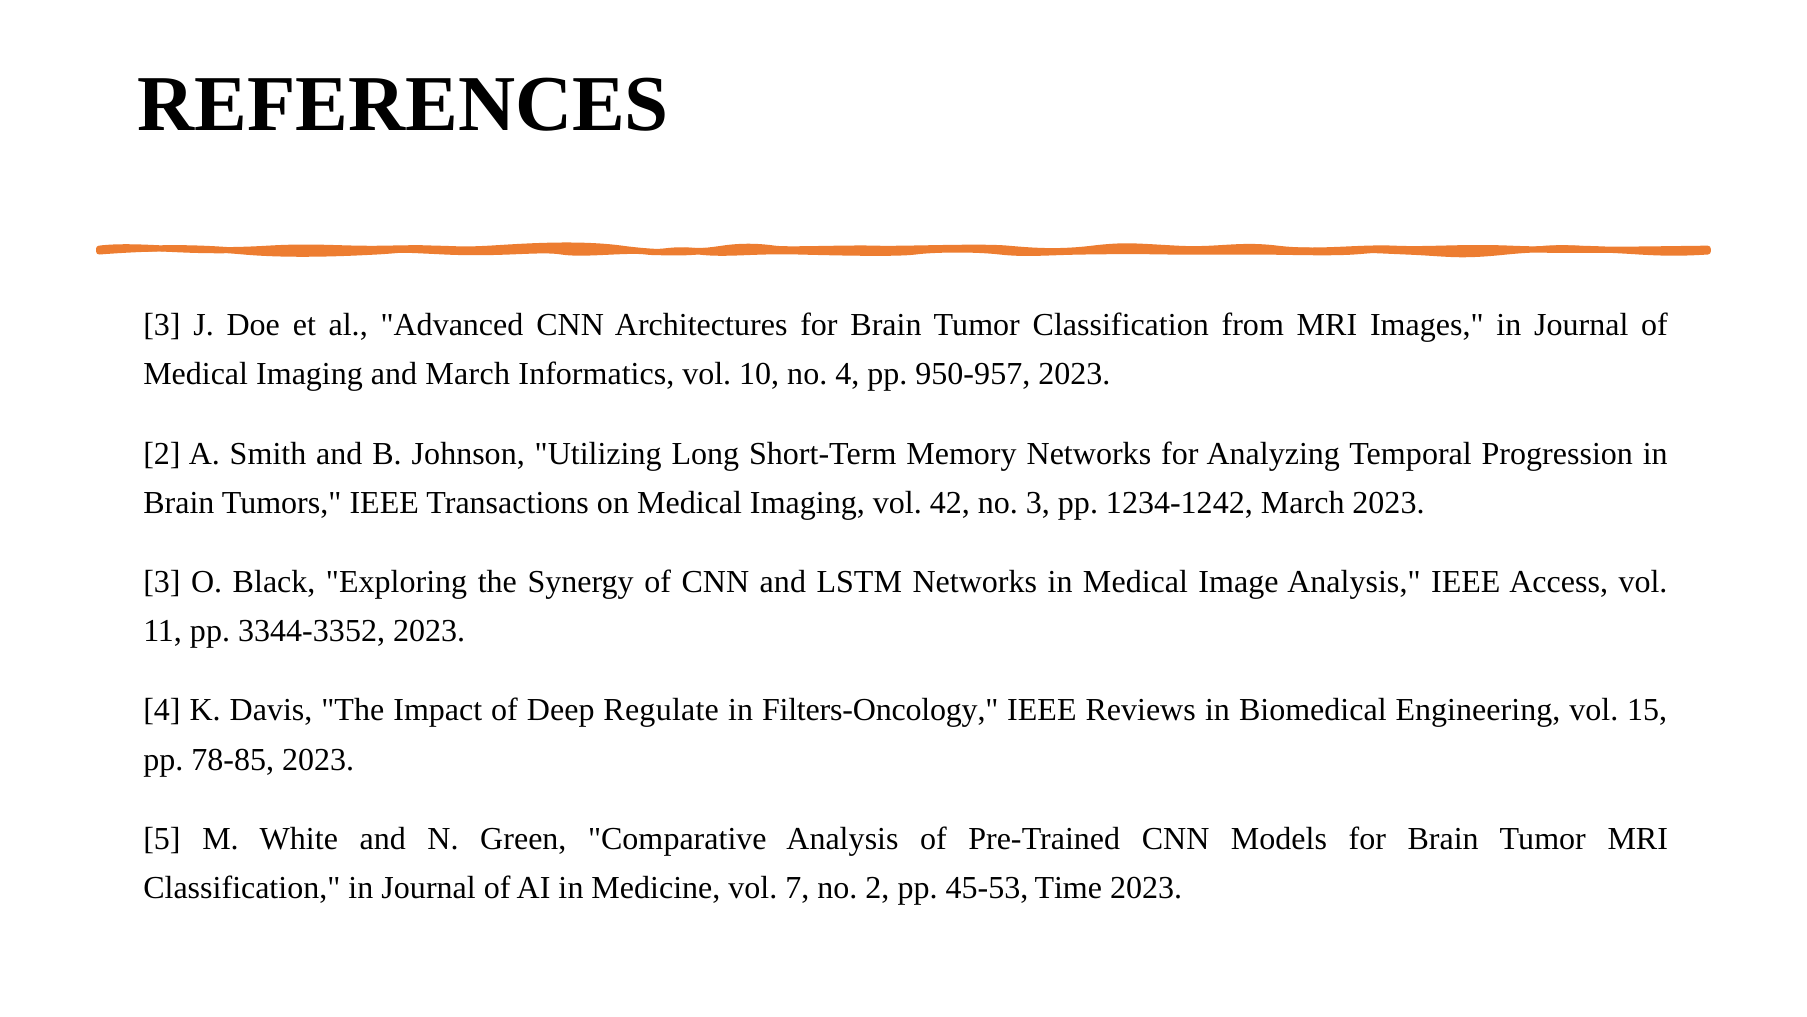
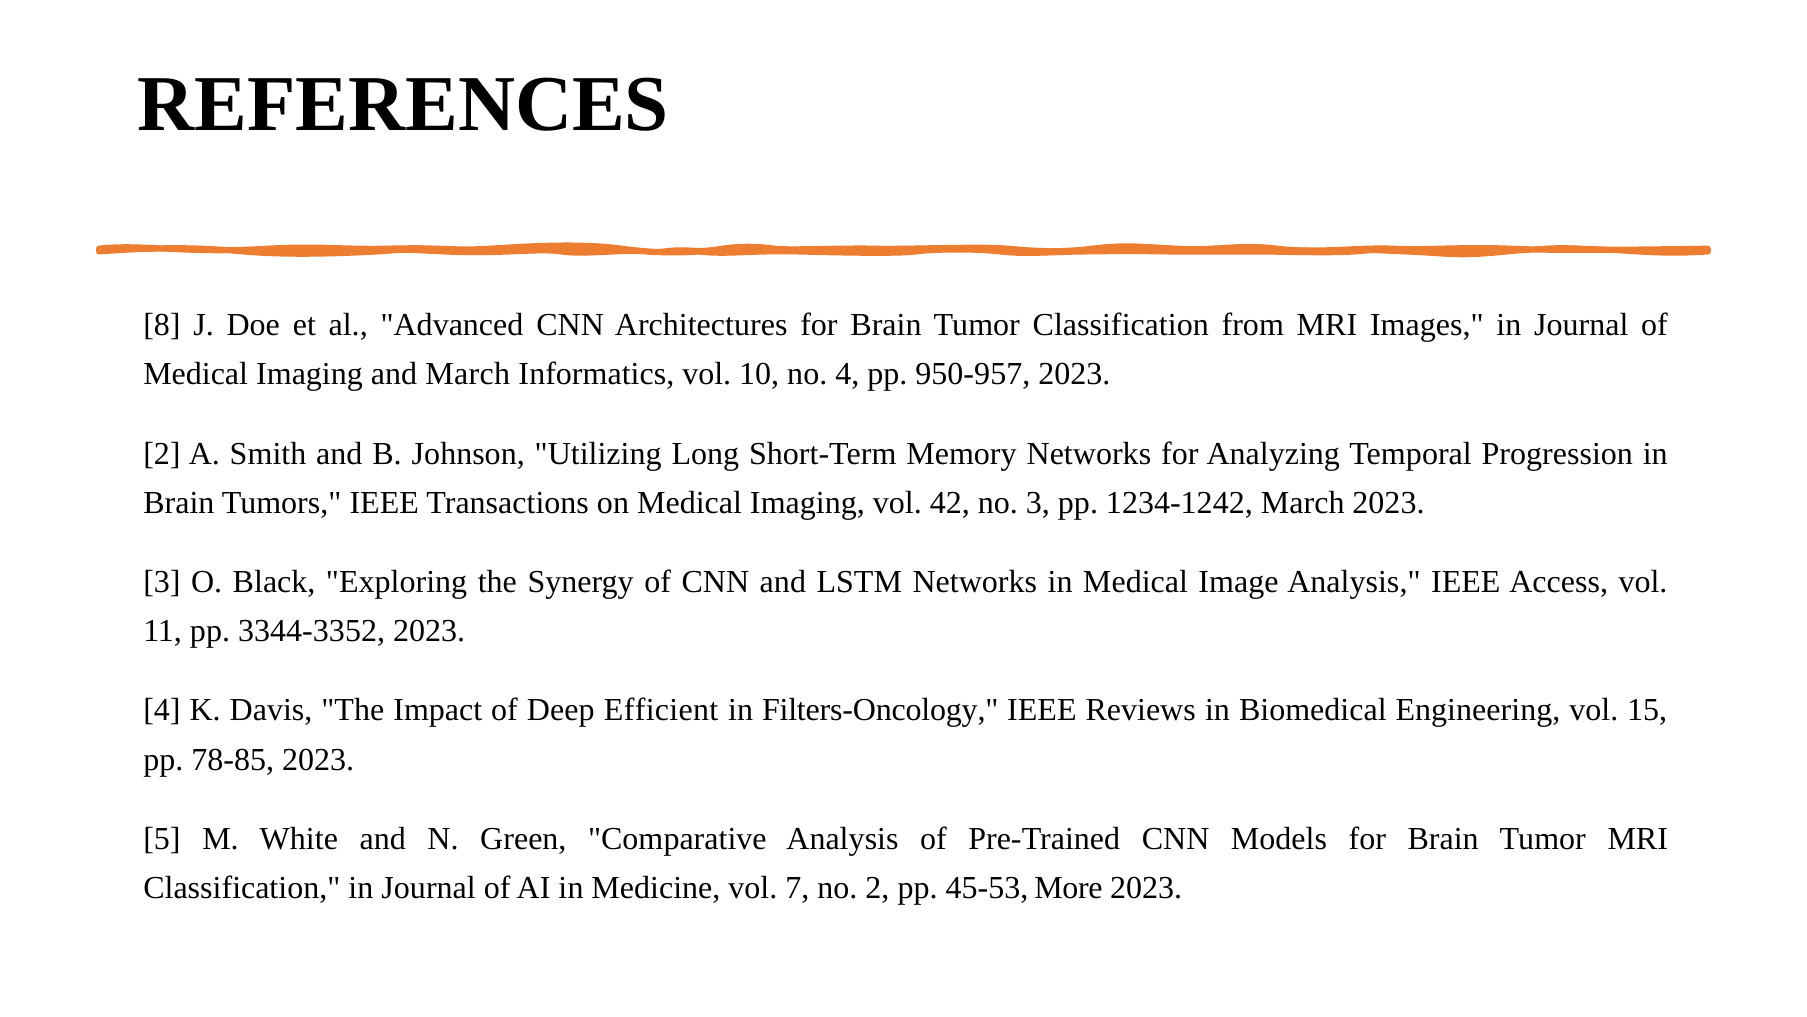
3: 3 -> 8 (162, 325)
Regulate: Regulate -> Efficient (661, 710)
Time: Time -> More (1068, 888)
